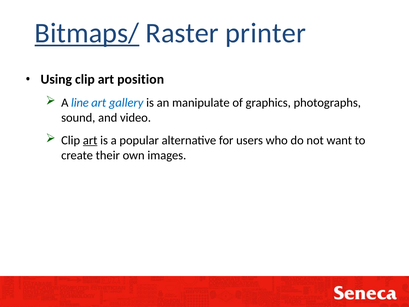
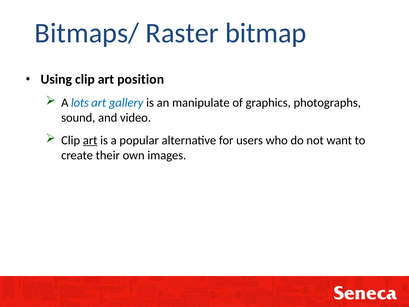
Bitmaps/ underline: present -> none (87, 33)
printer: printer -> bitmap (266, 33)
line: line -> lots (80, 103)
